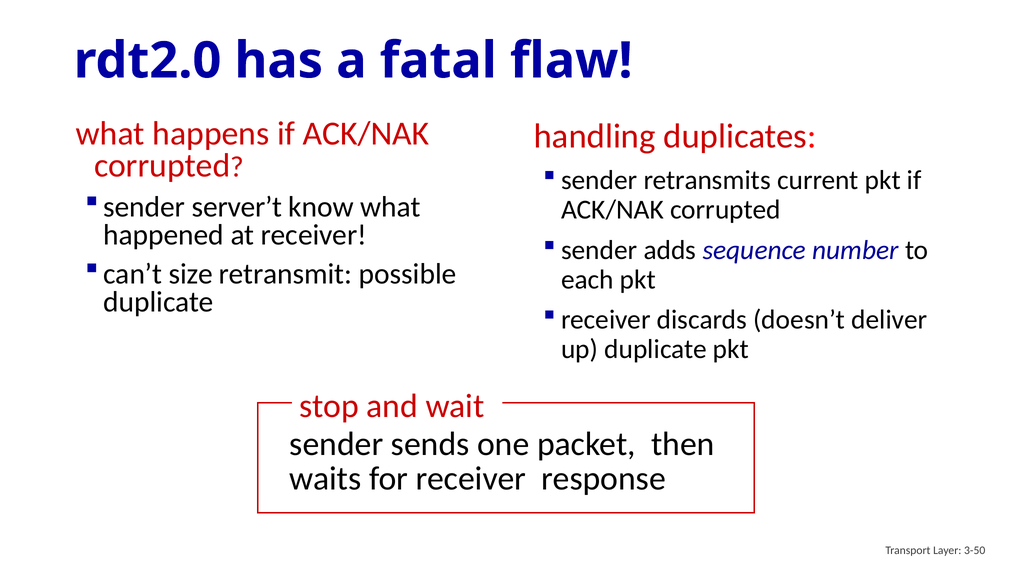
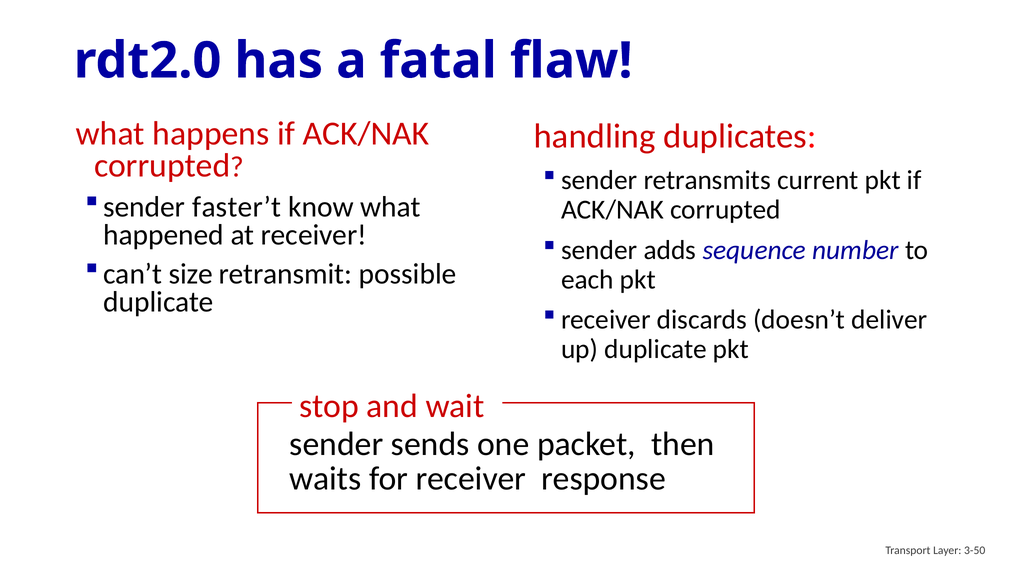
server’t: server’t -> faster’t (237, 207)
